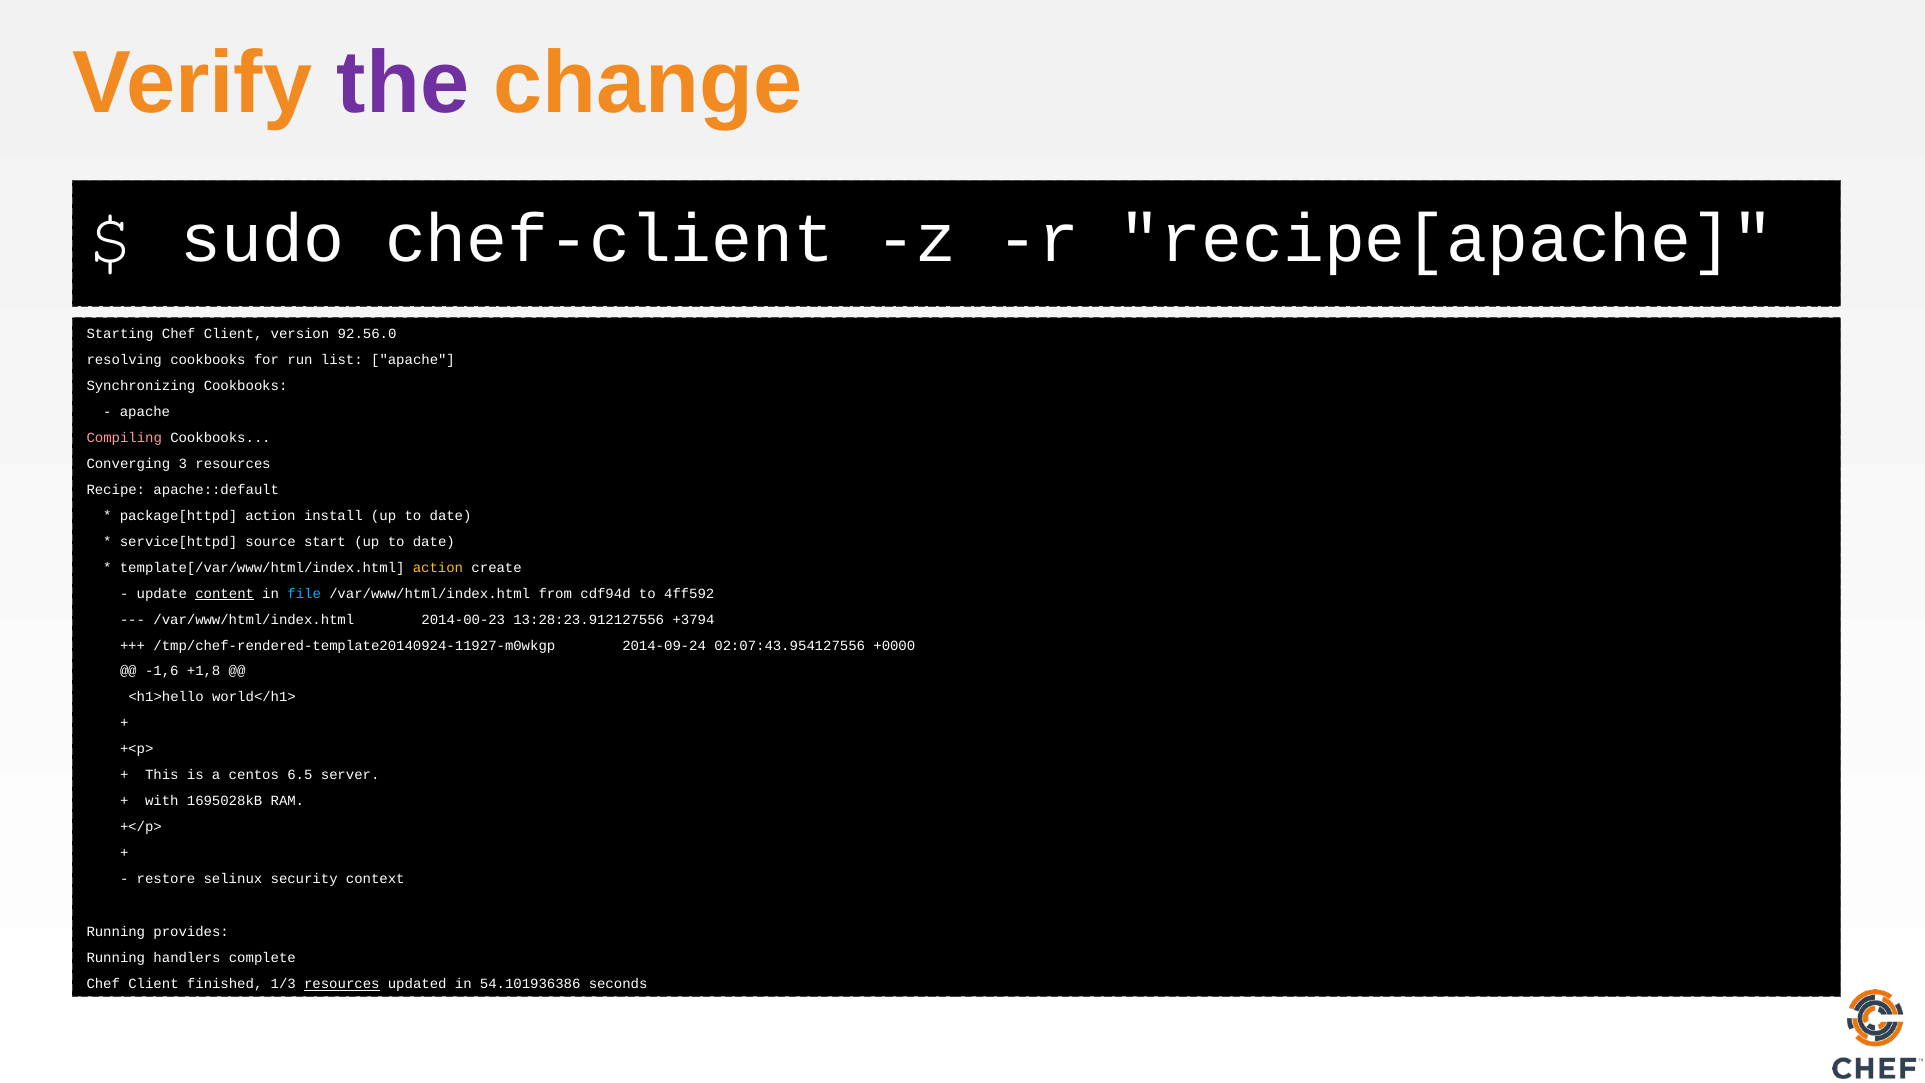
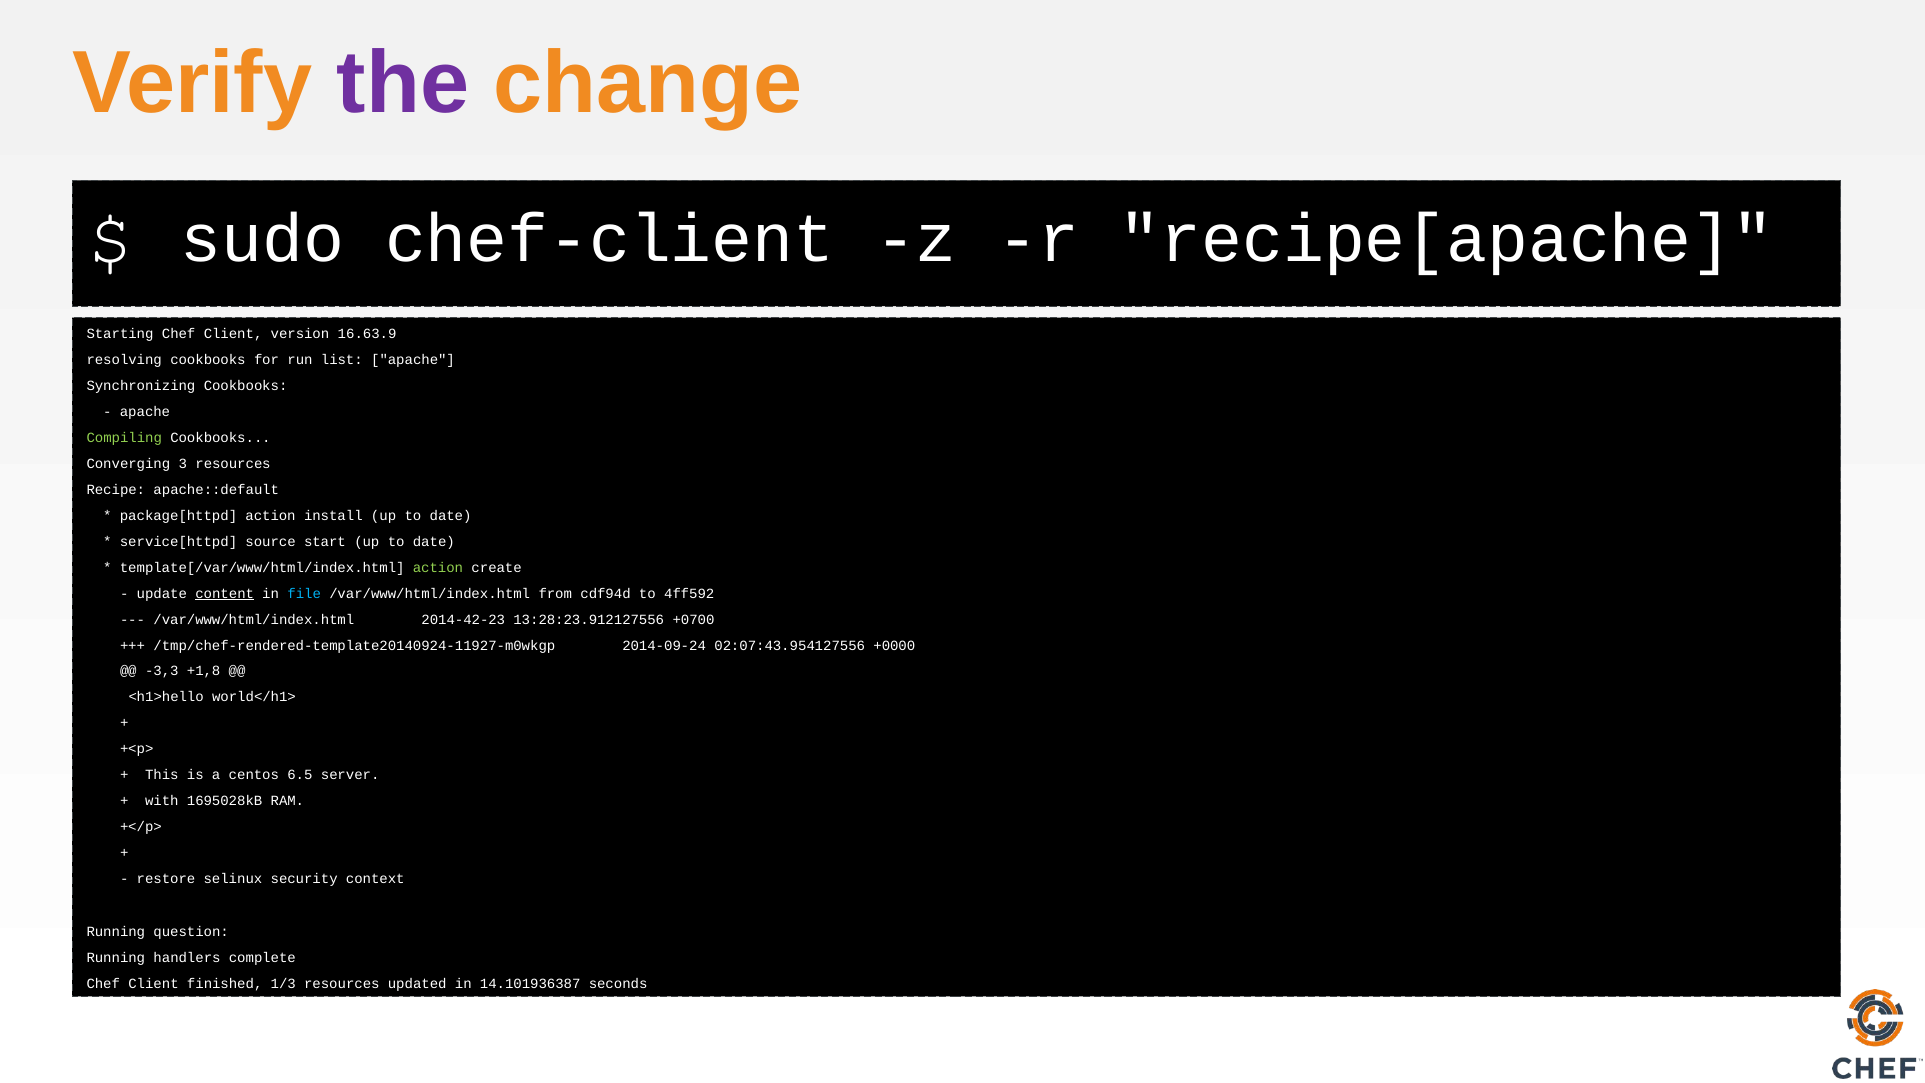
92.56.0: 92.56.0 -> 16.63.9 (367, 334)
Compiling colour: pink -> light green (124, 438)
action colour: yellow -> light green (438, 568)
2014-00-23: 2014-00-23 -> 2014-42-23 (463, 619)
+3794: +3794 -> +0700 (693, 619)
-1,6: -1,6 -> -3,3 (162, 671)
provides: provides -> question (191, 932)
resources underline: present -> none (342, 984)
54.101936386: 54.101936386 -> 14.101936387 (530, 984)
